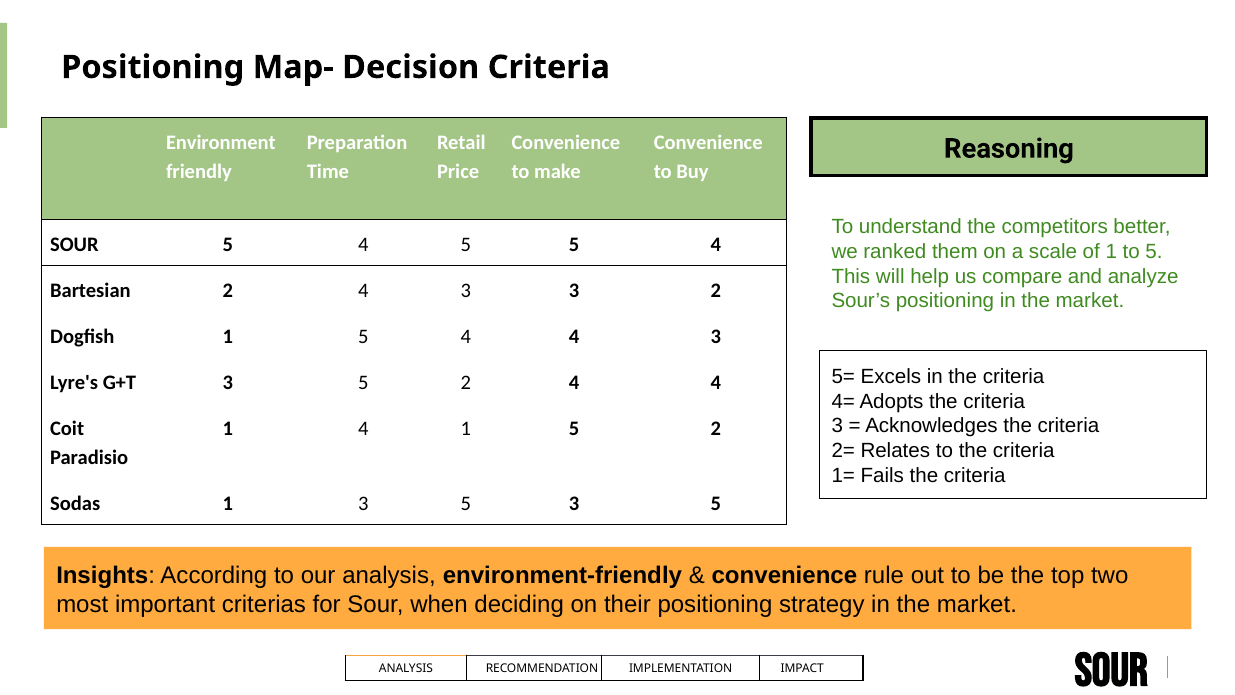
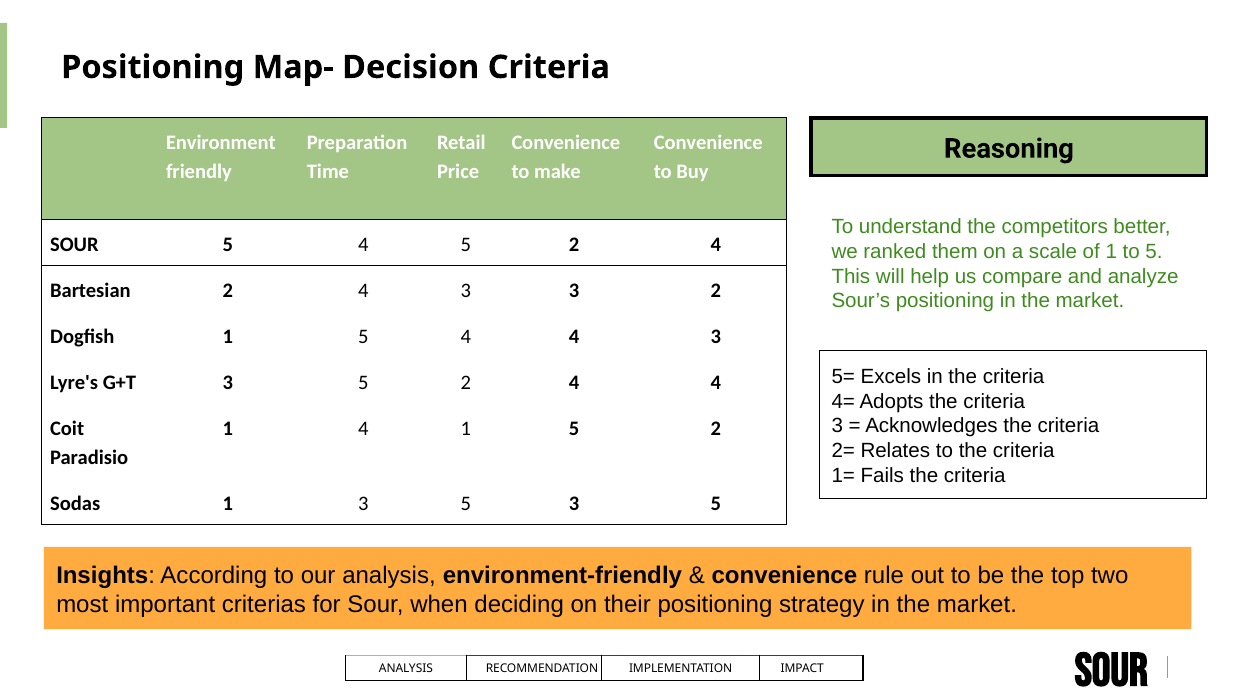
4 5 5: 5 -> 2 (574, 244)
